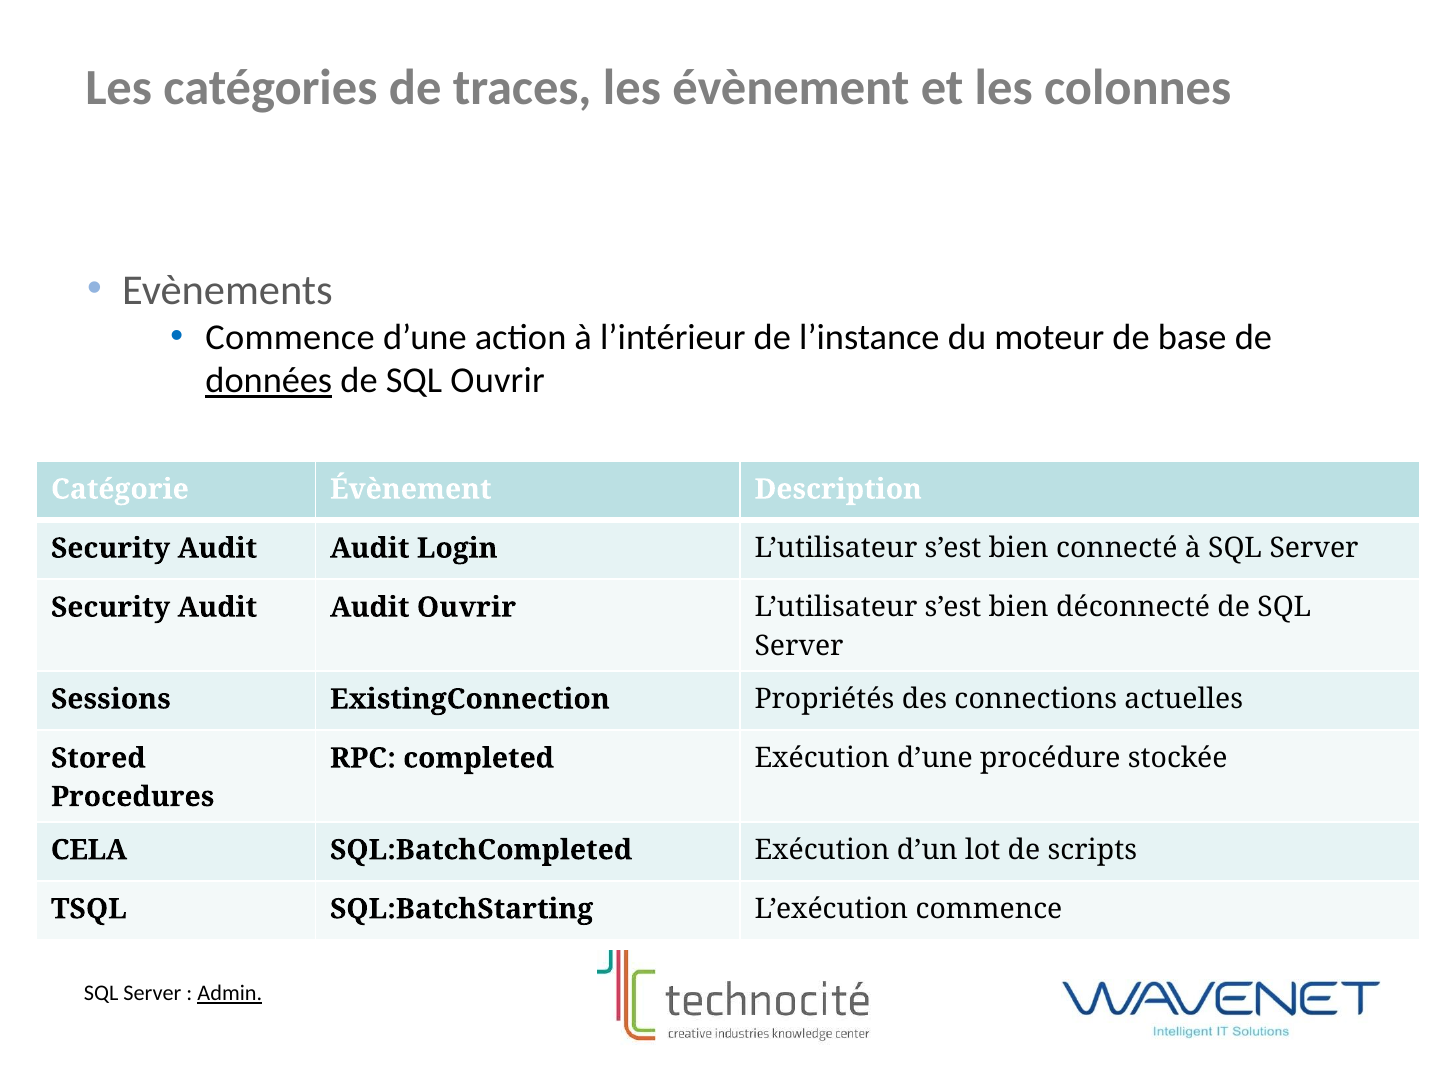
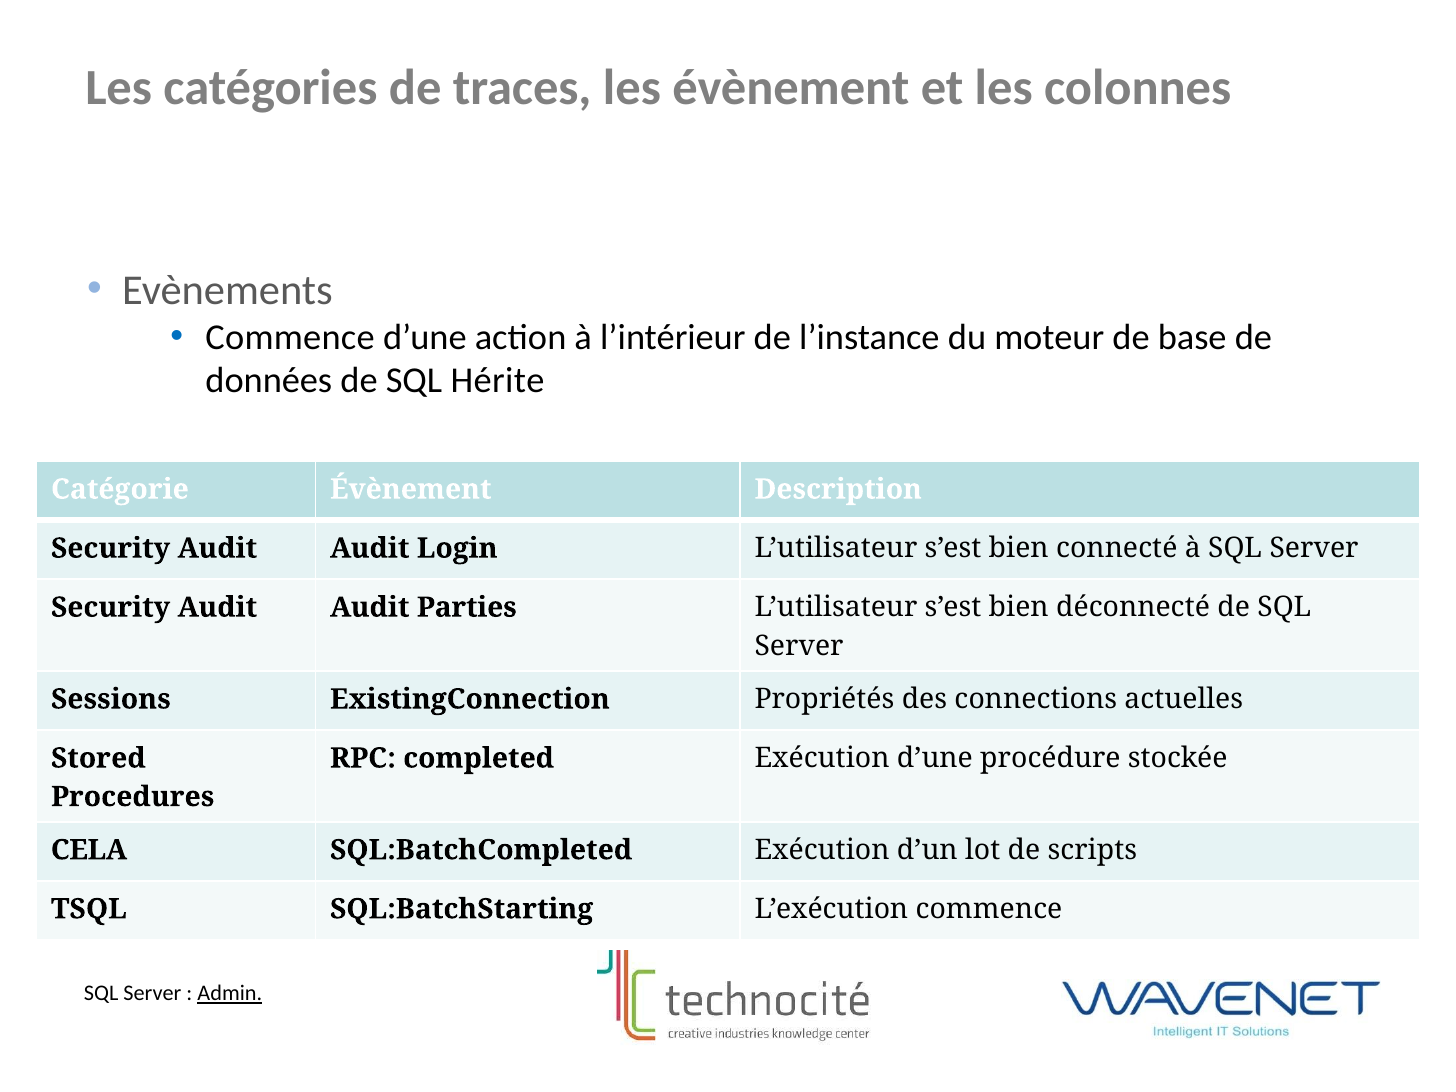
données underline: present -> none (269, 381)
SQL Ouvrir: Ouvrir -> Hérite (498, 381)
Audit Ouvrir: Ouvrir -> Parties (467, 607)
